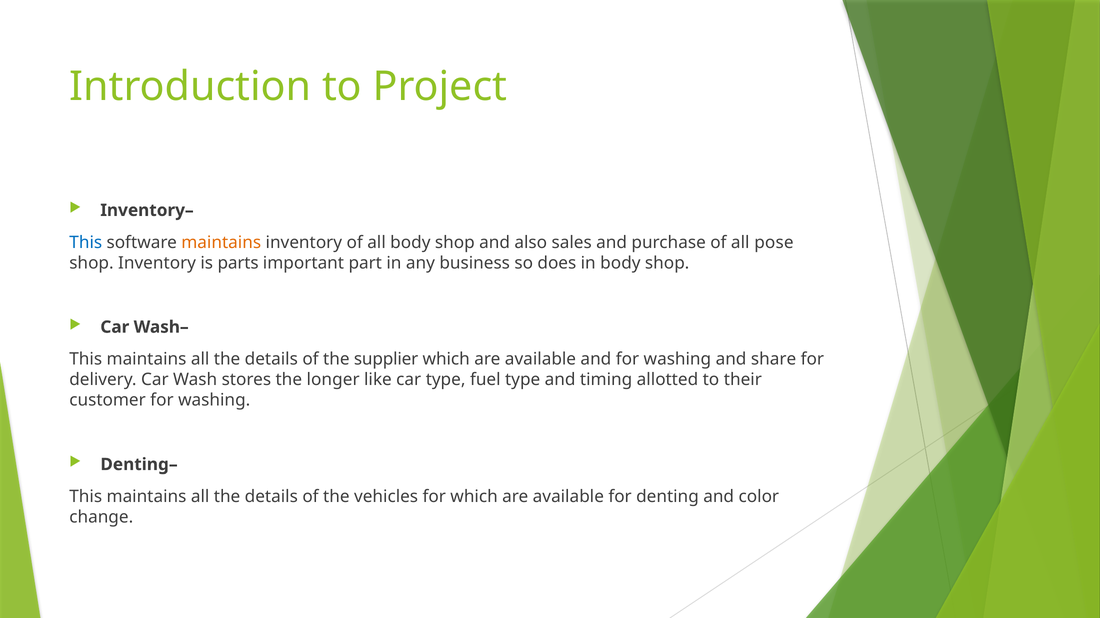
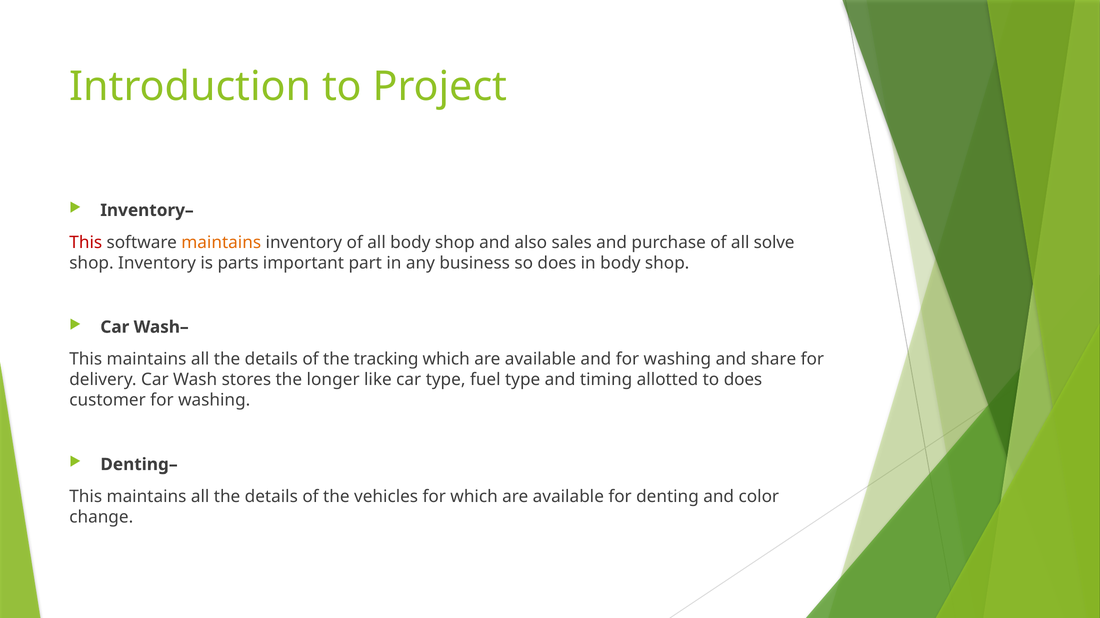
This colour: blue -> red (86, 243)
pose: pose -> solve (774, 243)
supplier: supplier -> tracking (386, 360)
to their: their -> does (743, 380)
